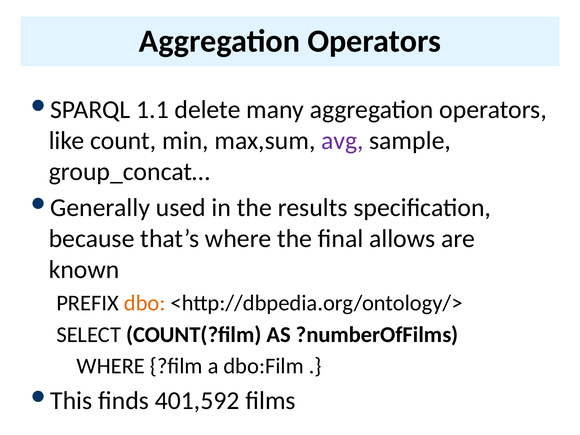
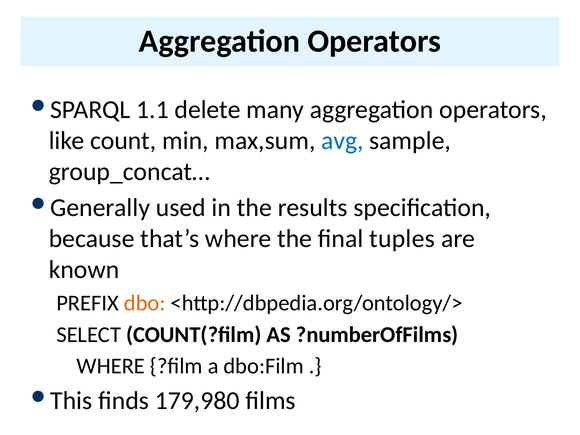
avg colour: purple -> blue (342, 141)
allows: allows -> tuples (402, 239)
401,592: 401,592 -> 179,980 (197, 401)
